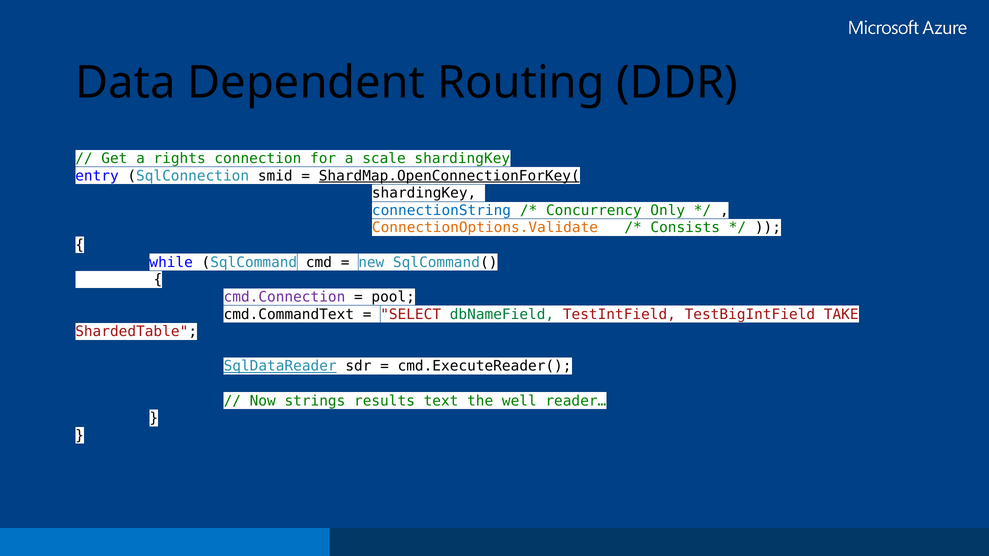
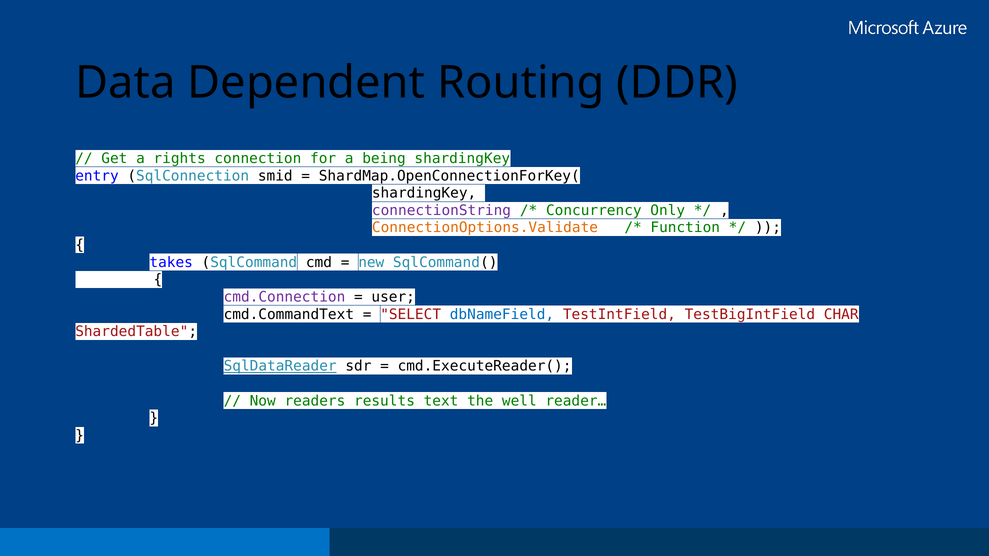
scale: scale -> being (384, 159)
ShardMap.OpenConnectionForKey( underline: present -> none (449, 176)
connectionString colour: blue -> purple (442, 211)
Consists: Consists -> Function (685, 228)
while: while -> takes (171, 263)
pool: pool -> user (393, 297)
dbNameField colour: green -> blue (502, 314)
TAKE: TAKE -> CHAR (841, 314)
strings: strings -> readers (315, 401)
